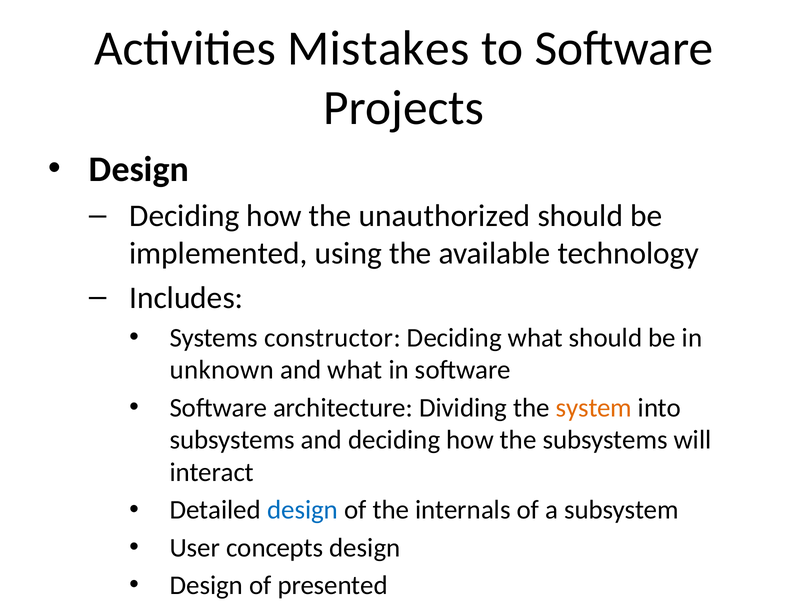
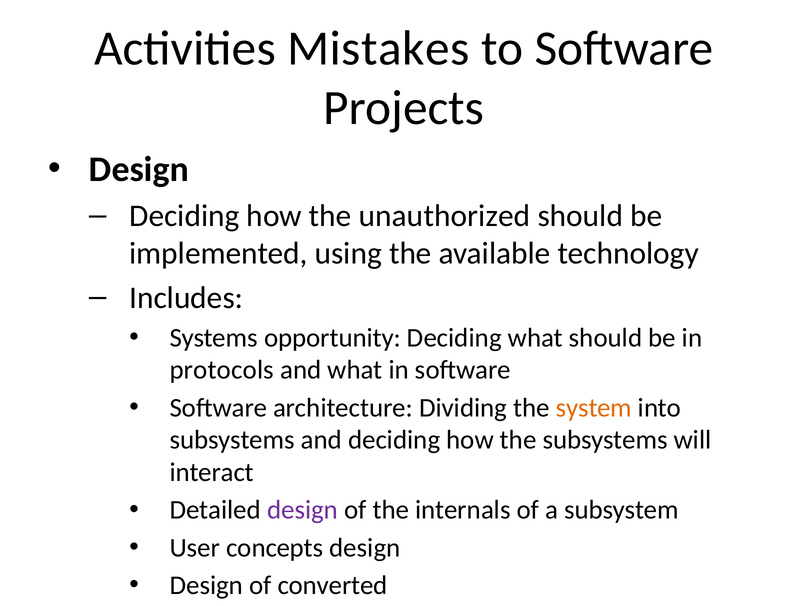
constructor: constructor -> opportunity (333, 338)
unknown: unknown -> protocols (222, 370)
design colour: blue -> purple (303, 510)
presented: presented -> converted (333, 585)
